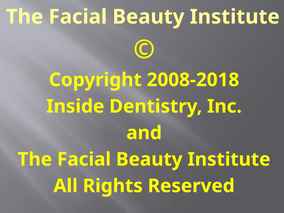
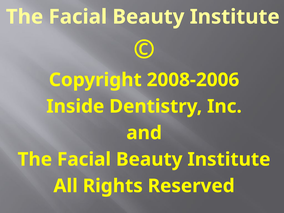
2008-2018: 2008-2018 -> 2008-2006 (193, 80)
